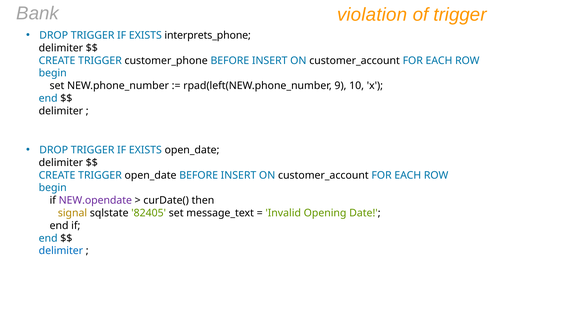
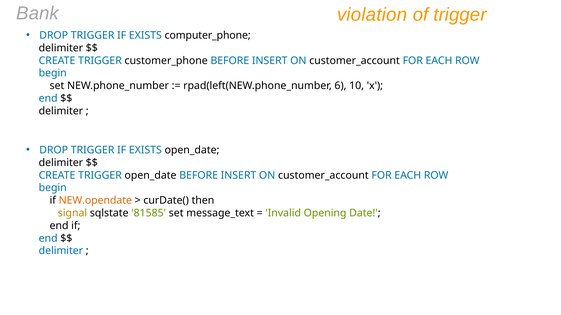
interprets_phone: interprets_phone -> computer_phone (208, 35)
9: 9 -> 6 (340, 86)
NEW.opendate colour: purple -> orange (95, 201)
82405: 82405 -> 81585 (149, 213)
